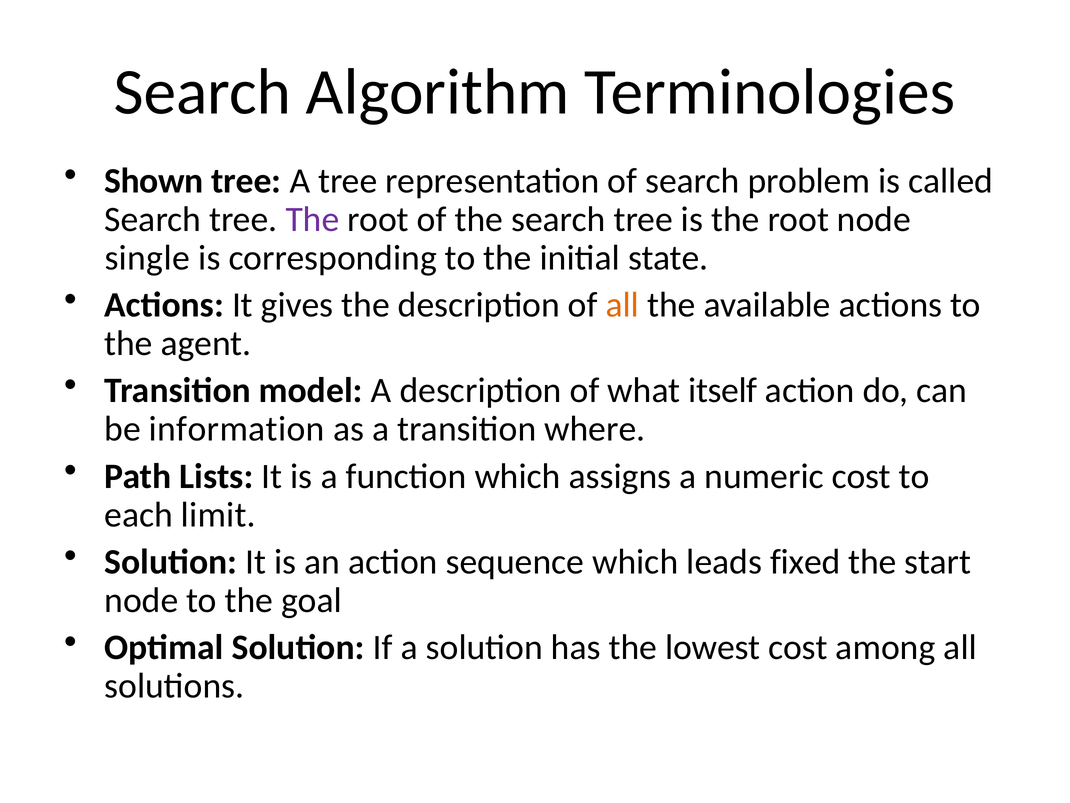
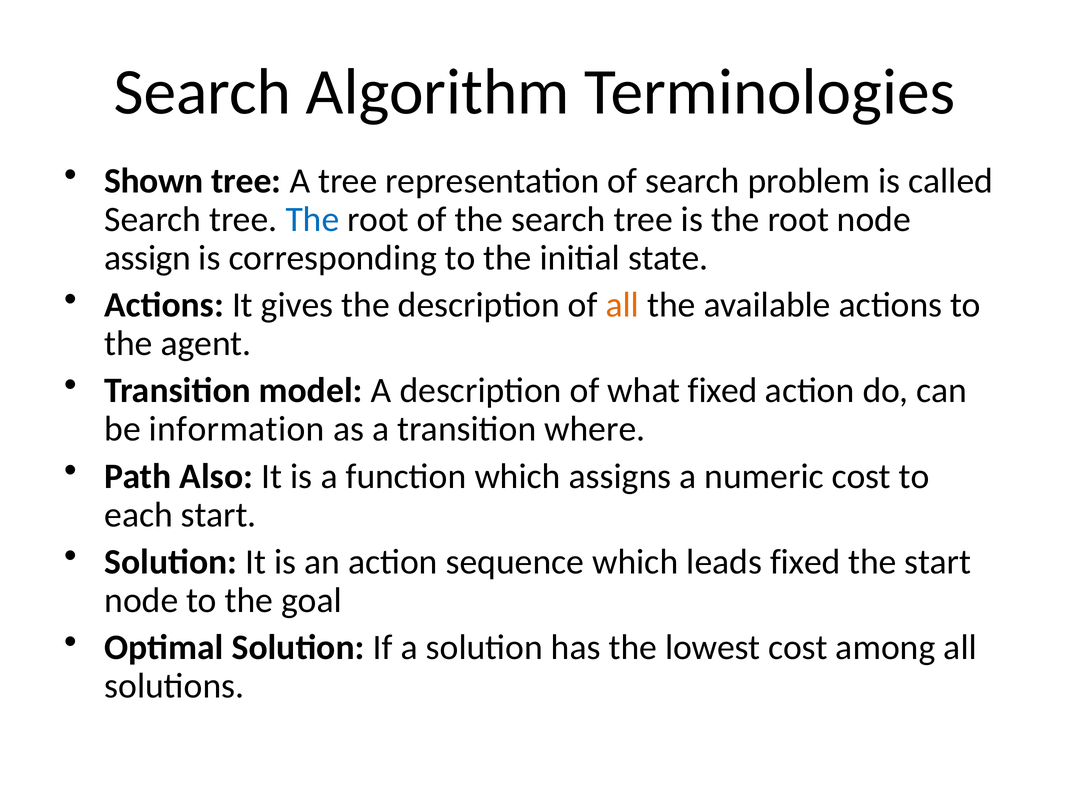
The colour: purple -> blue (312, 219)
single: single -> assign (148, 258)
what itself: itself -> fixed (723, 390)
Lists: Lists -> Also (216, 476)
each limit: limit -> start (219, 515)
